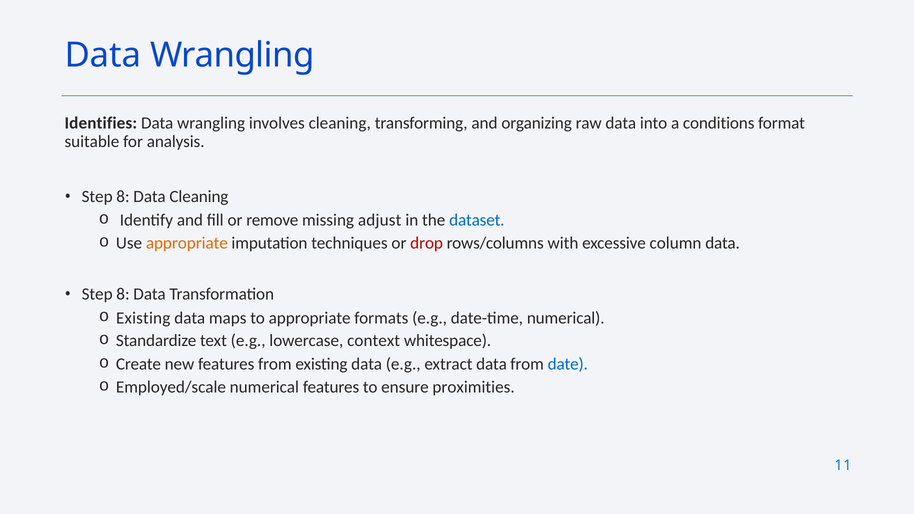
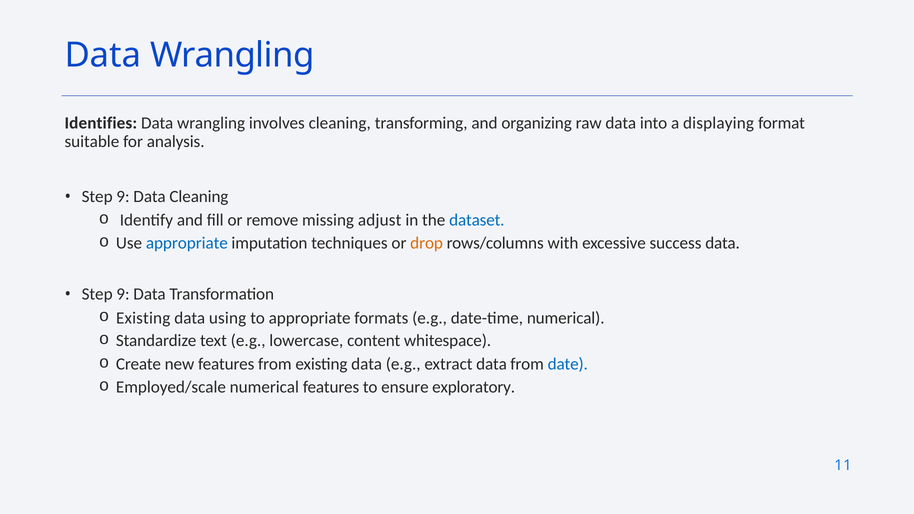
conditions: conditions -> displaying (719, 123)
8: 8 -> 9 (123, 197)
appropriate colour: orange -> blue (187, 243)
drop colour: red -> orange (427, 243)
column: column -> success (676, 243)
8: 8 -> 9 (123, 294)
maps: maps -> using (228, 318)
context: context -> content (374, 341)
proximities: proximities -> exploratory (474, 387)
